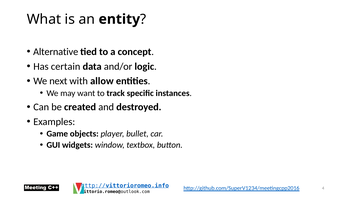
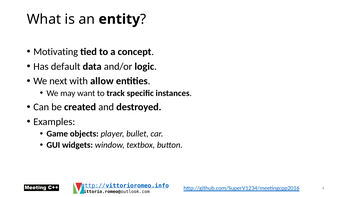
Alternative: Alternative -> Motivating (56, 52)
certain: certain -> default (66, 67)
